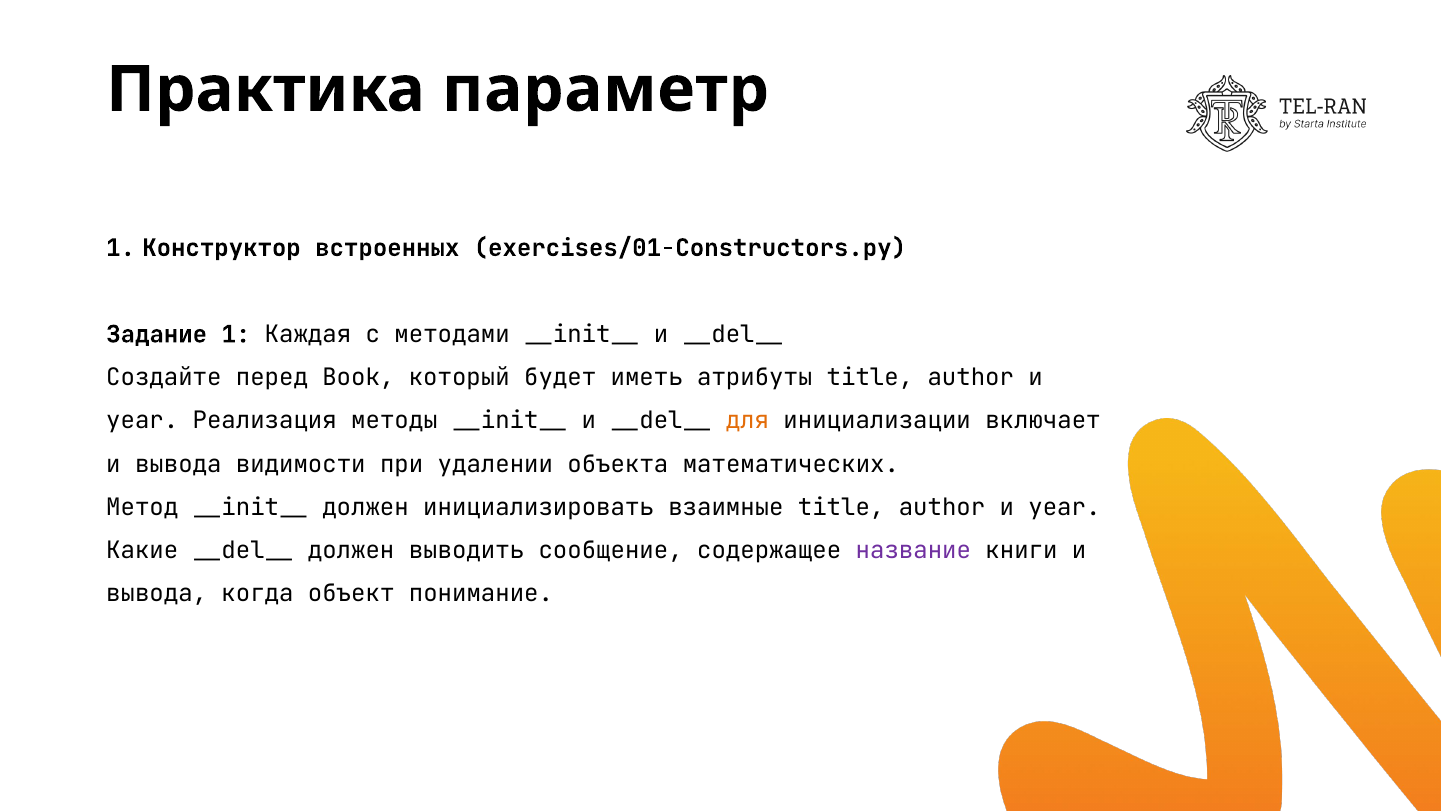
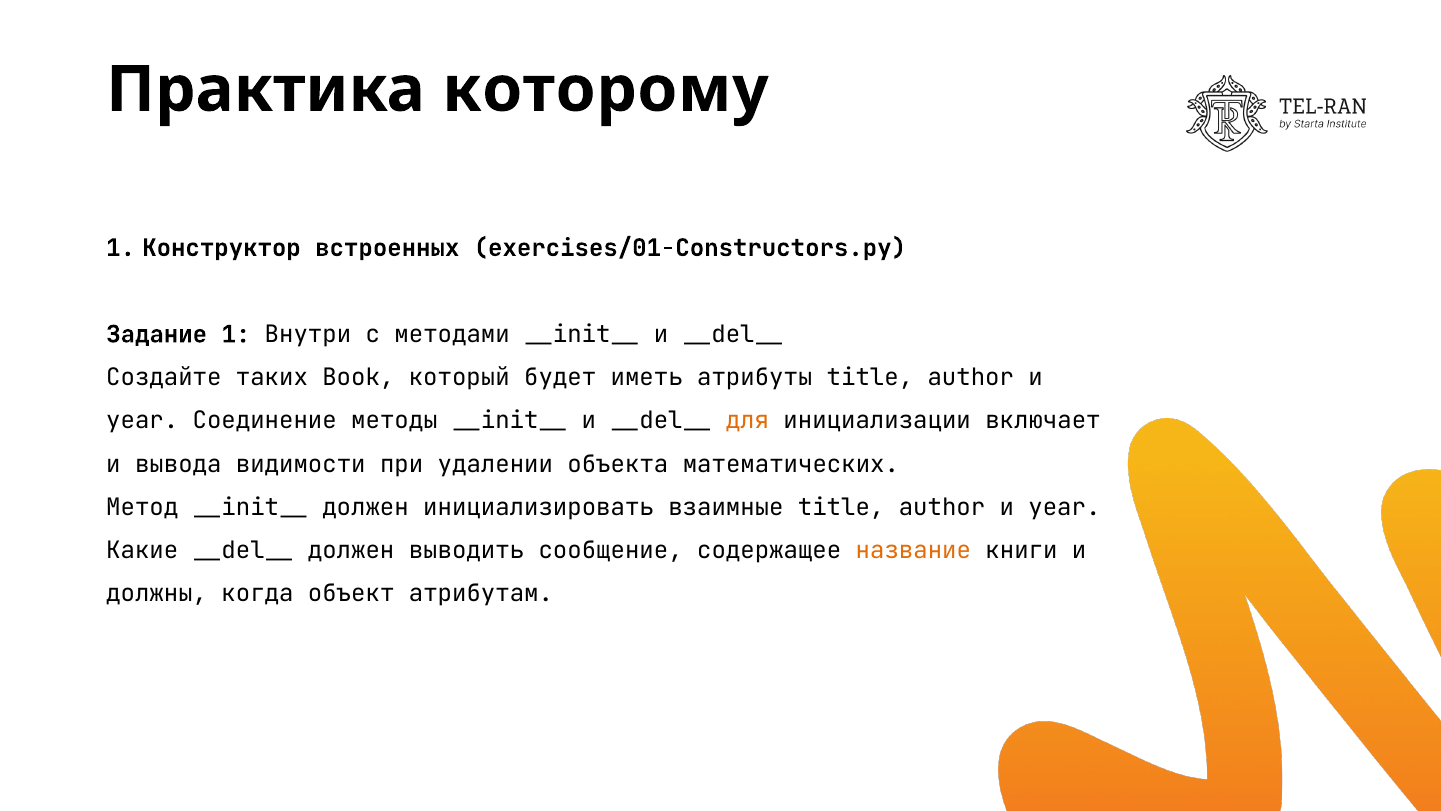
параметр: параметр -> которому (605, 90)
Каждая: Каждая -> Внутри (308, 334)
перед: перед -> таких (272, 378)
Реализация: Реализация -> Соединение (265, 421)
название colour: purple -> orange (913, 550)
вывода: вывода -> должны (157, 594)
понимание: понимание -> атрибутам (481, 594)
